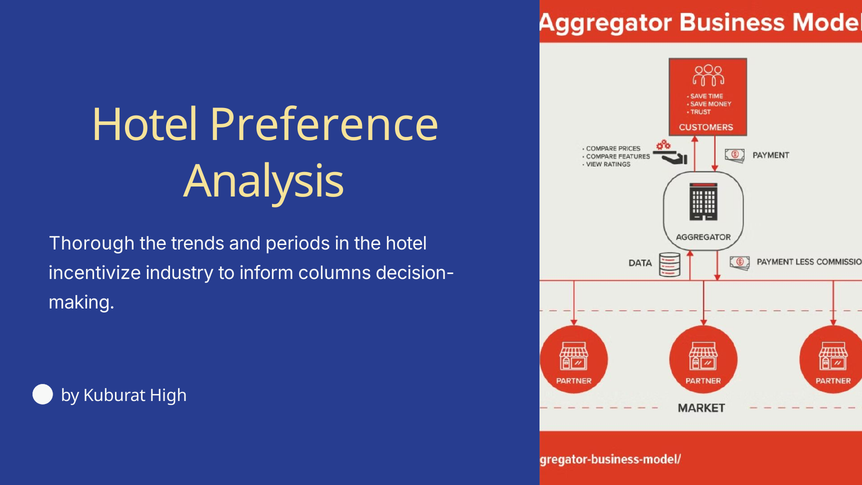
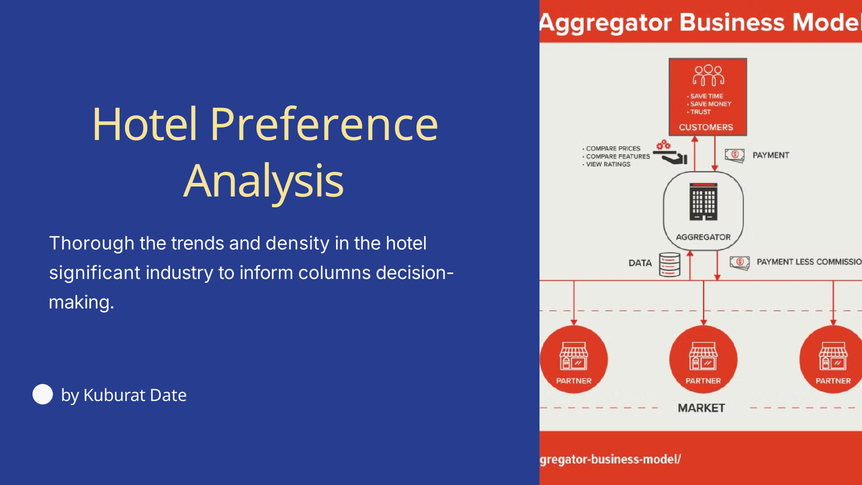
periods: periods -> density (298, 244)
incentivize: incentivize -> significant (95, 273)
High: High -> Date (168, 395)
